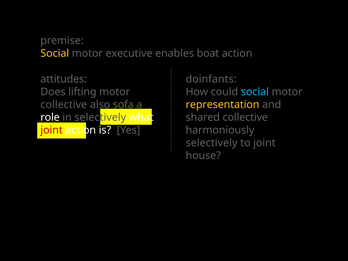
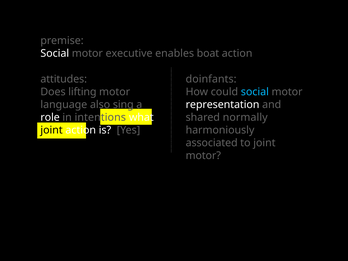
Social colour: yellow -> white (55, 53)
collective: collective -> language (64, 105)
sofa: sofa -> sing (123, 105)
representation colour: yellow -> white (223, 105)
in selectively: selectively -> intentions (100, 117)
shared collective: collective -> normally (245, 117)
joint colour: red -> black (52, 130)
selectively: selectively -> associated (212, 143)
house: house -> motor (203, 156)
